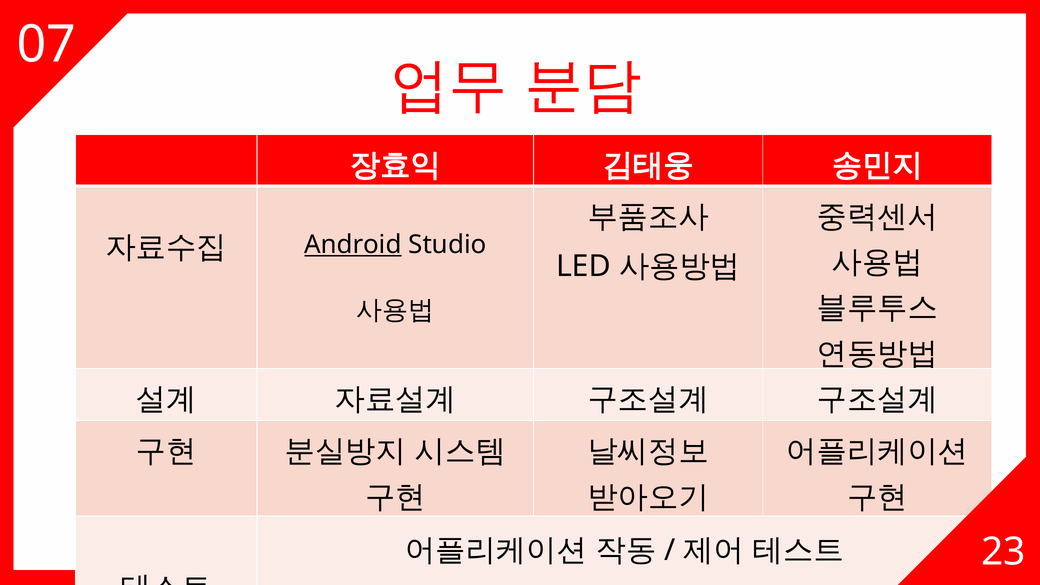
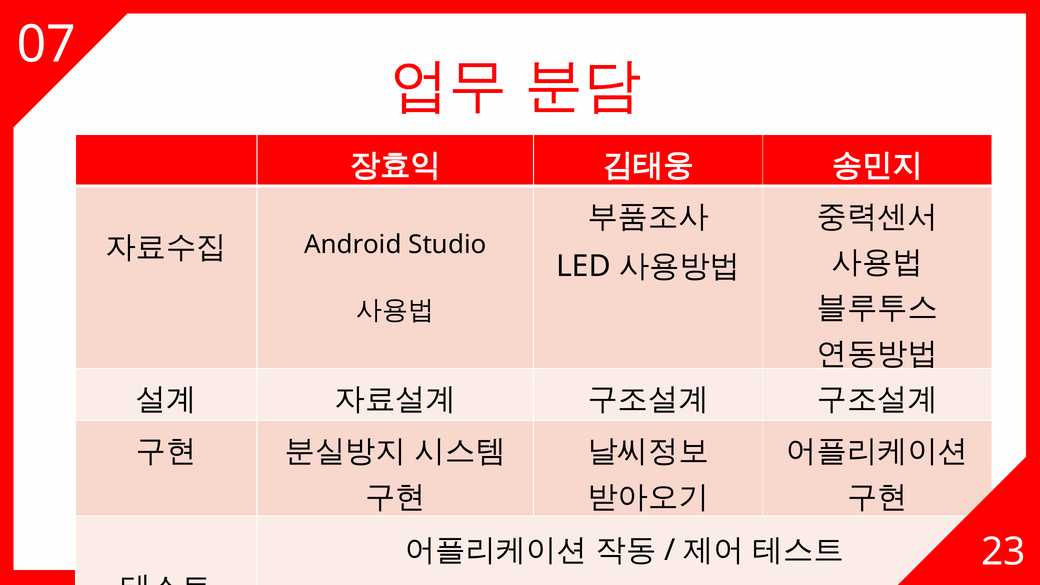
Android underline: present -> none (353, 245)
